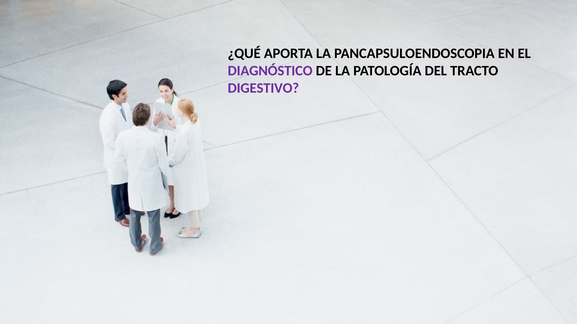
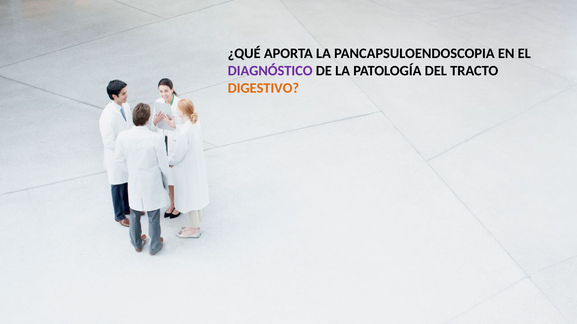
DIGESTIVO colour: purple -> orange (263, 88)
